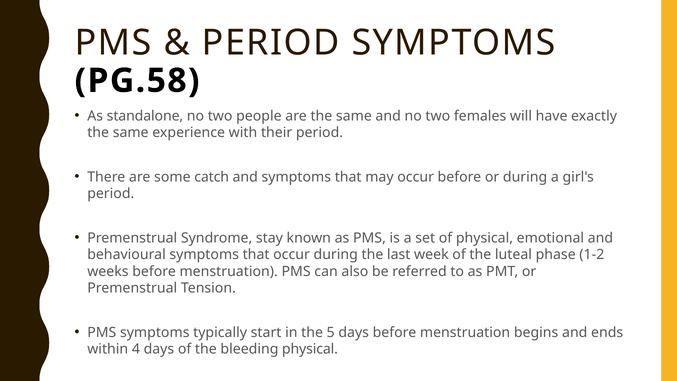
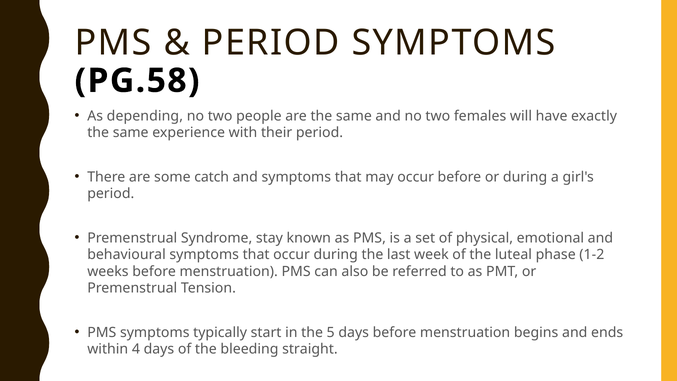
standalone: standalone -> depending (145, 116)
bleeding physical: physical -> straight (310, 349)
